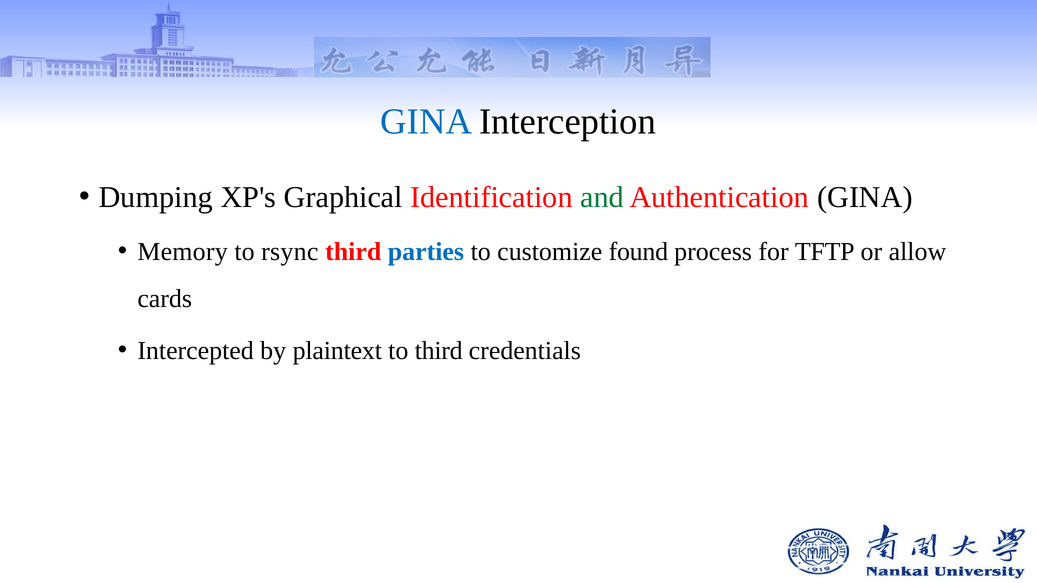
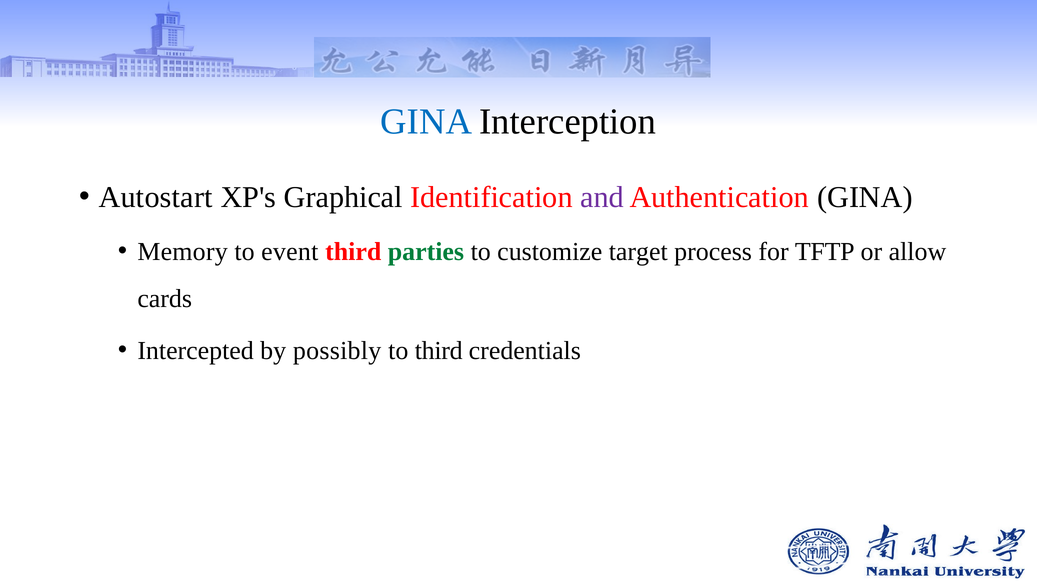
Dumping: Dumping -> Autostart (156, 198)
and colour: green -> purple (602, 198)
rsync: rsync -> event (290, 252)
parties colour: blue -> green (426, 252)
found: found -> target (638, 252)
plaintext: plaintext -> possibly (337, 351)
